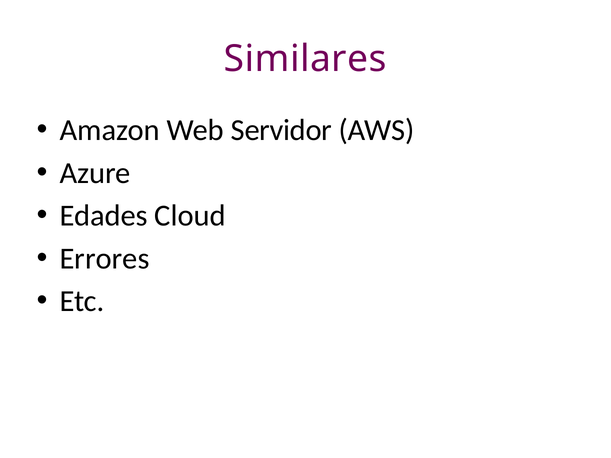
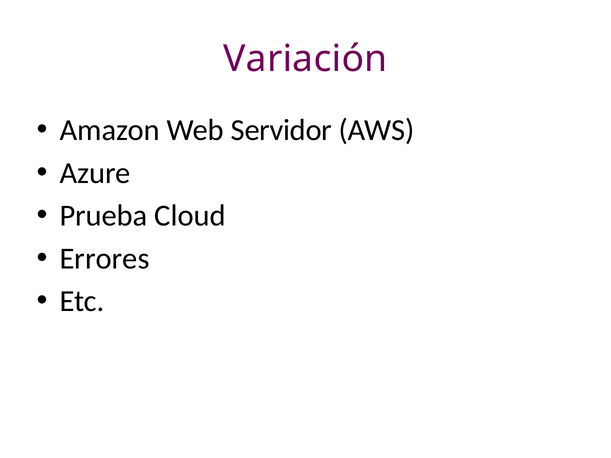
Similares: Similares -> Variación (305, 59)
Edades: Edades -> Prueba (104, 216)
